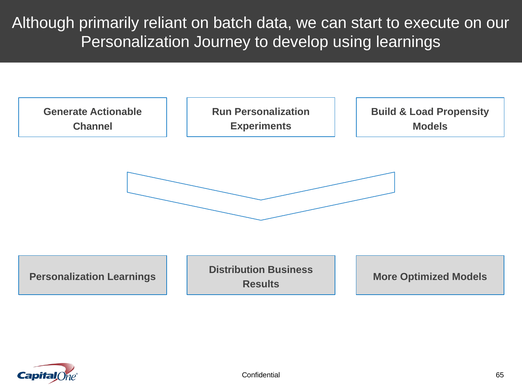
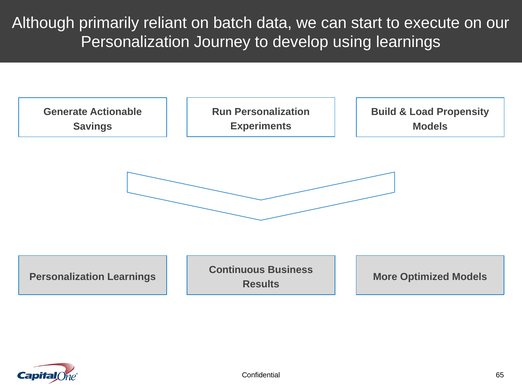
Channel: Channel -> Savings (93, 127)
Distribution: Distribution -> Continuous (237, 270)
